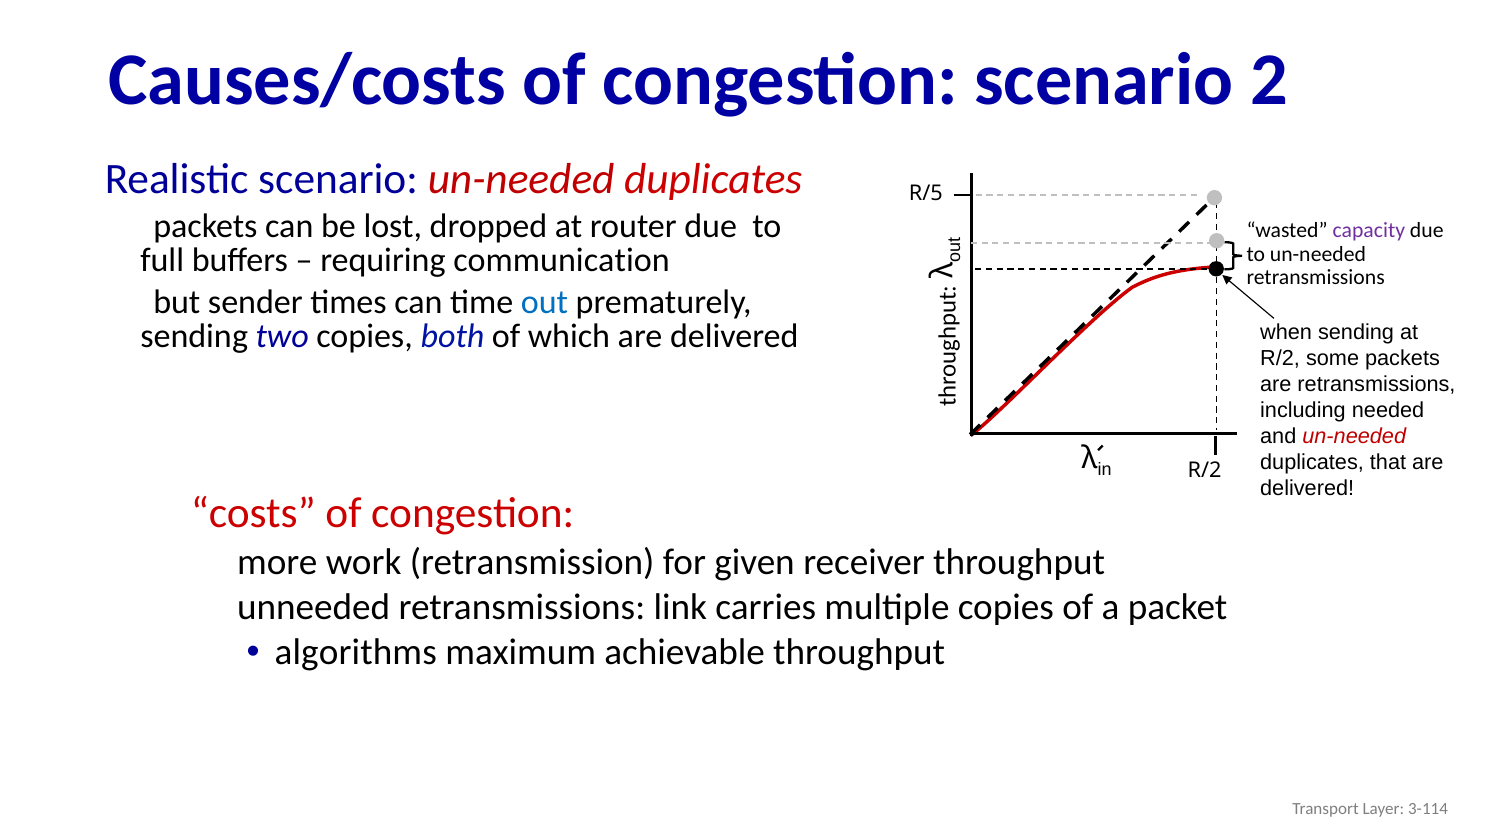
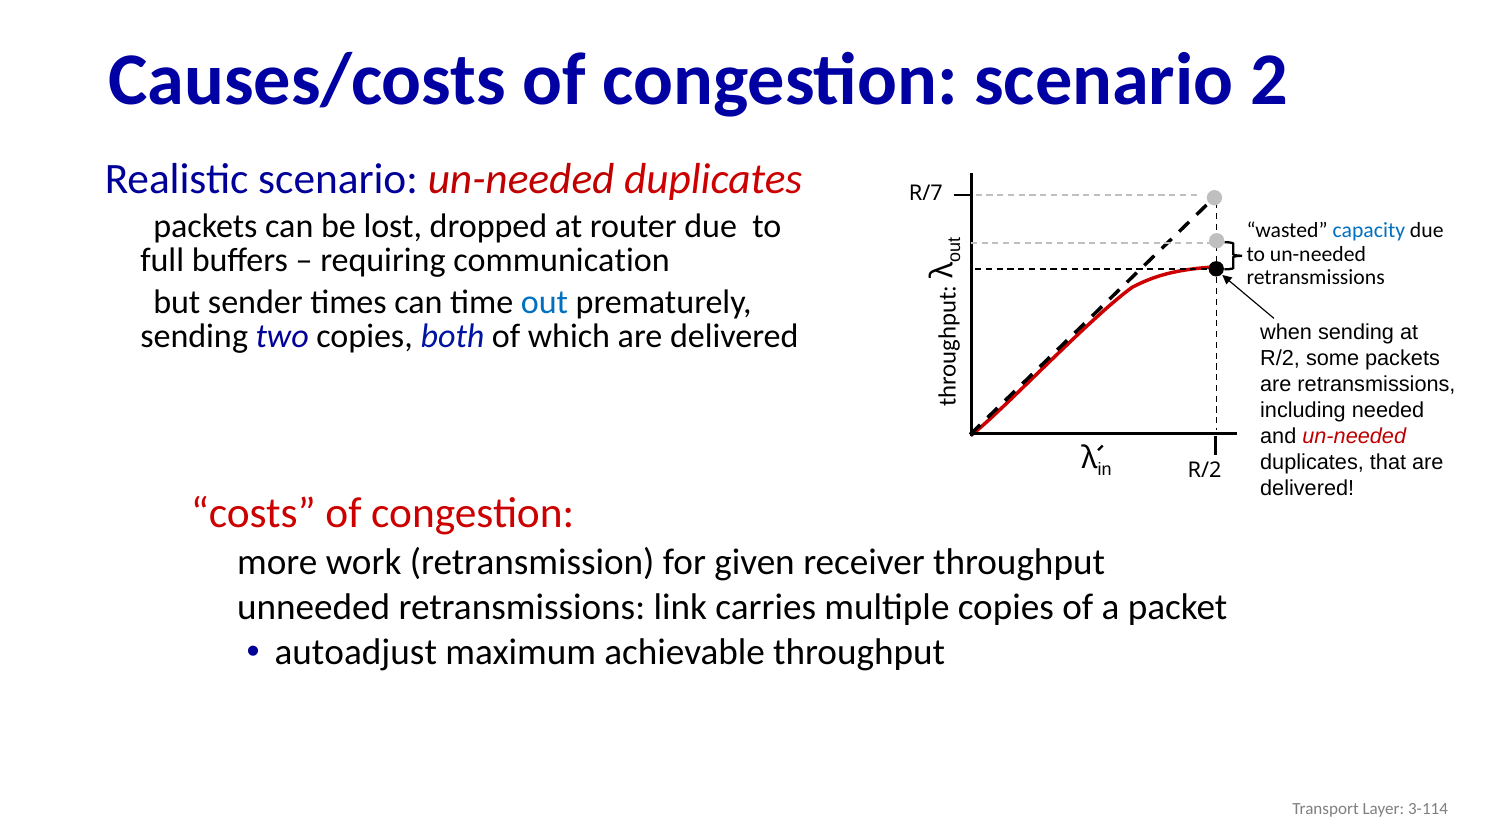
R/5: R/5 -> R/7 (926, 194)
capacity colour: purple -> blue (1369, 231)
algorithms: algorithms -> autoadjust (356, 653)
